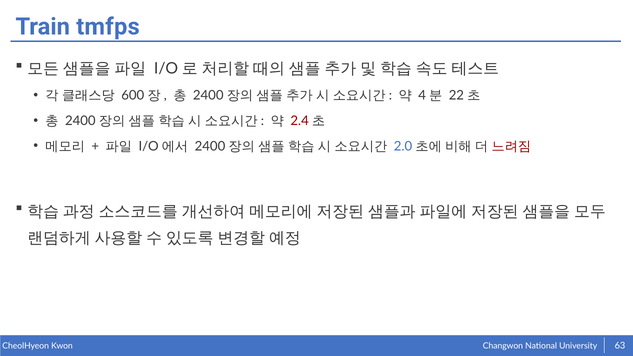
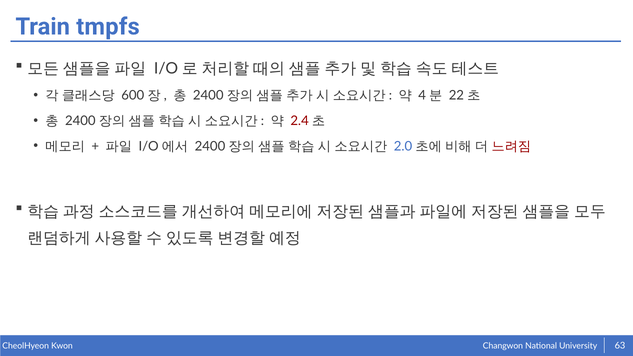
tmfps: tmfps -> tmpfs (108, 27)
